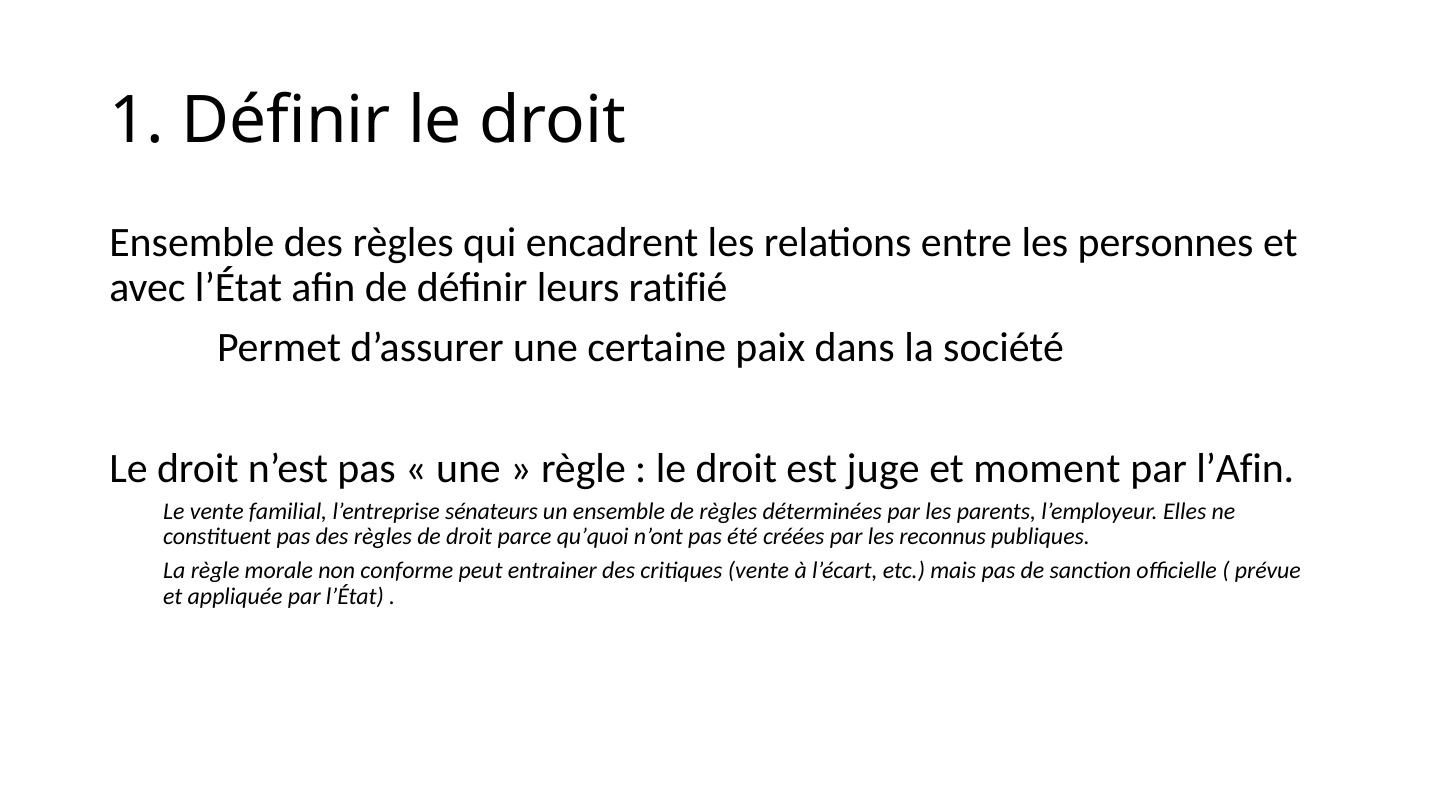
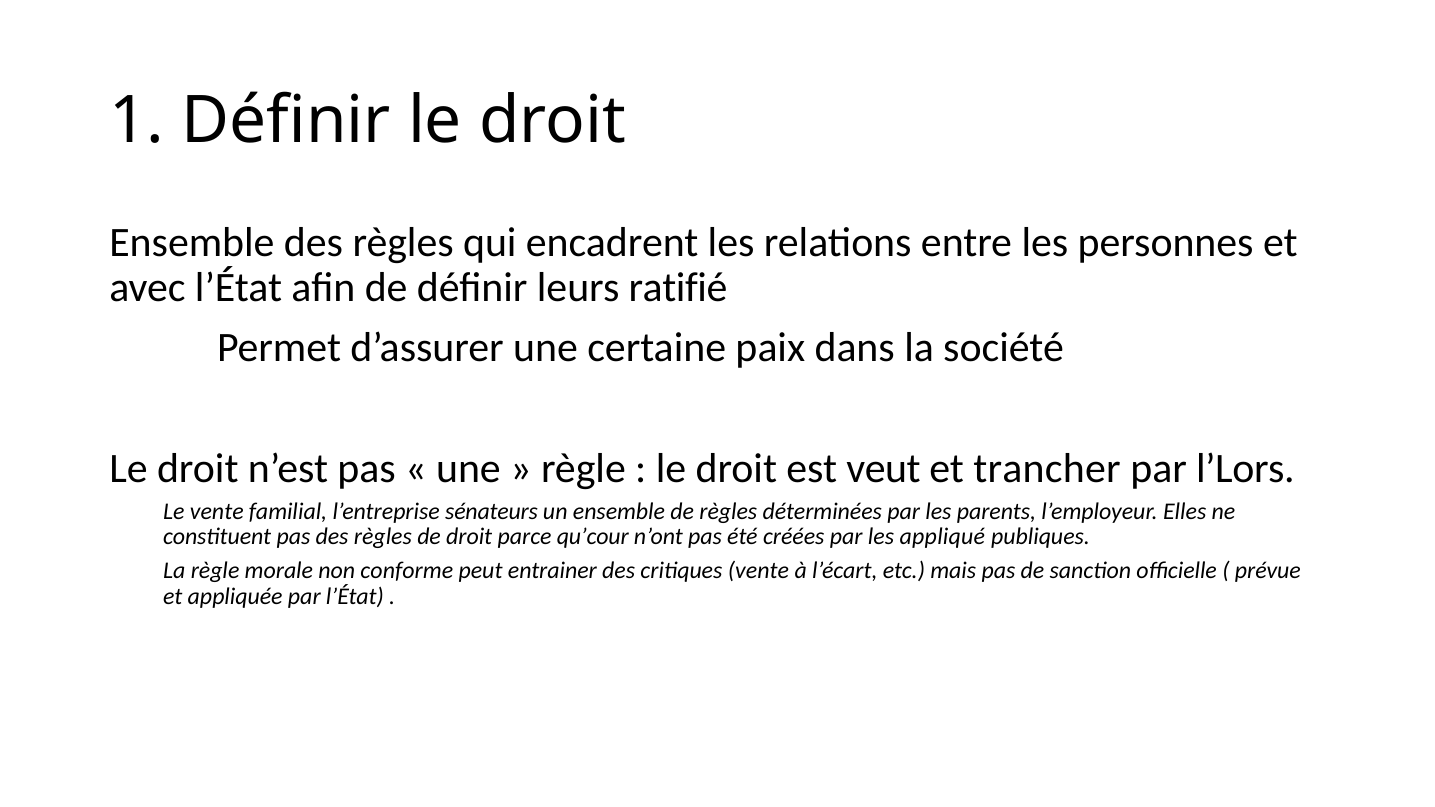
juge: juge -> veut (883, 468)
moment: moment -> trancher (1047, 468)
l’Afin: l’Afin -> l’Lors (1245, 468)
qu’quoi: qu’quoi -> qu’cour (593, 537)
reconnus: reconnus -> appliqué (942, 537)
